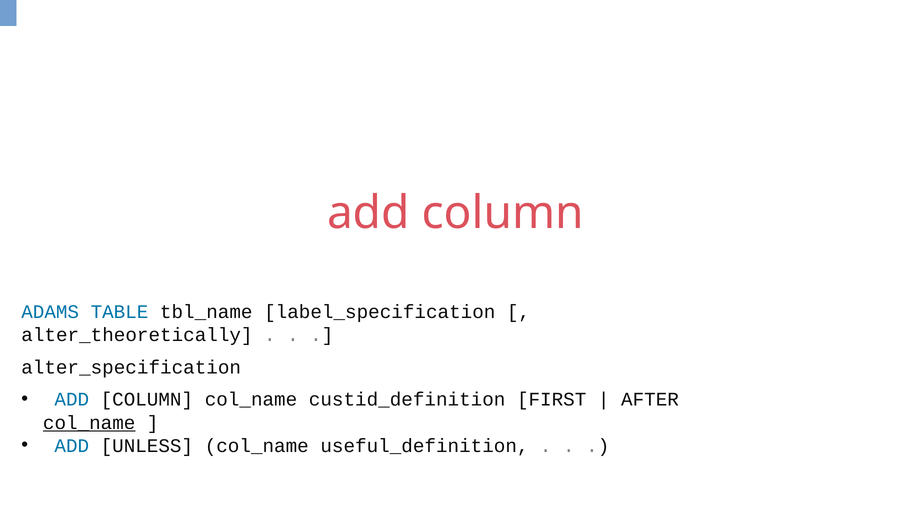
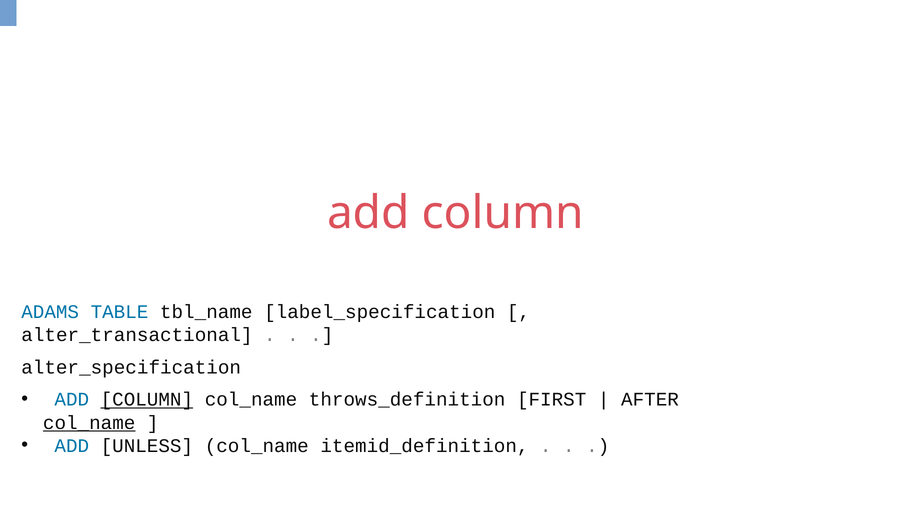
alter_theoretically: alter_theoretically -> alter_transactional (137, 335)
COLUMN underline: none -> present (147, 400)
custid_definition: custid_definition -> throws_definition (407, 400)
useful_definition: useful_definition -> itemid_definition (424, 446)
